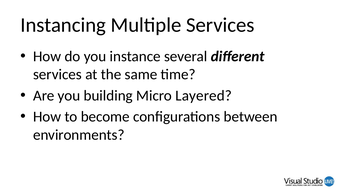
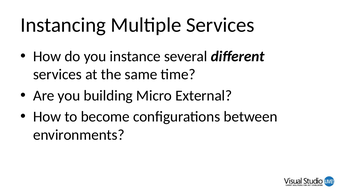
Layered: Layered -> External (204, 95)
